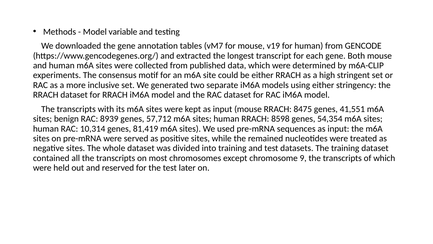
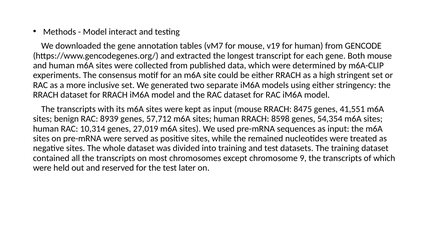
variable: variable -> interact (123, 32)
81,419: 81,419 -> 27,019 (146, 128)
